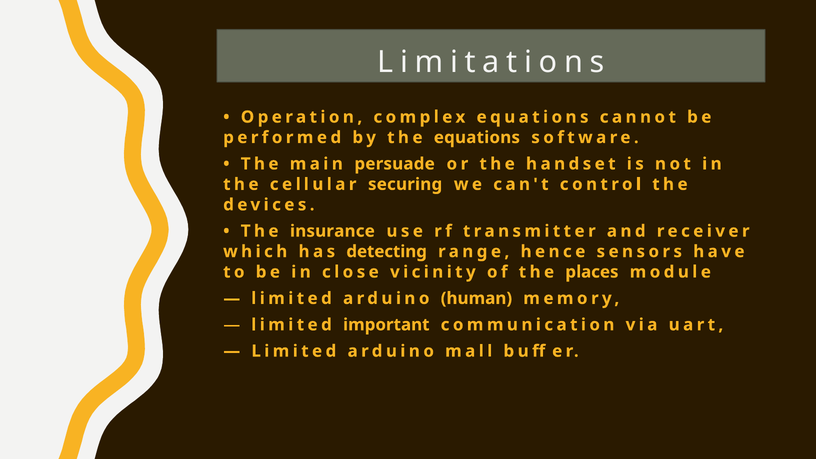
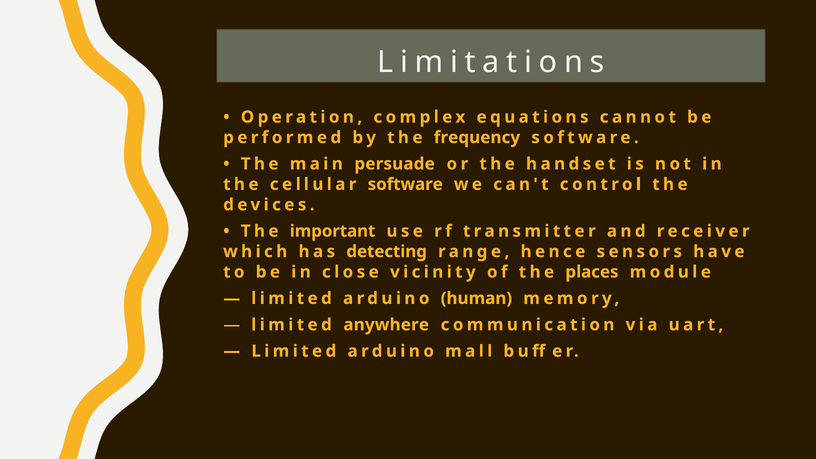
the equations: equations -> frequency (477, 137)
cellular securing: securing -> software (405, 184)
insurance: insurance -> important (333, 231)
important: important -> anywhere (386, 325)
